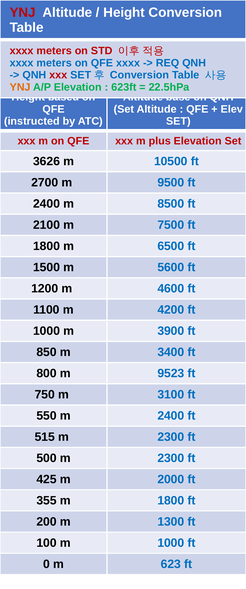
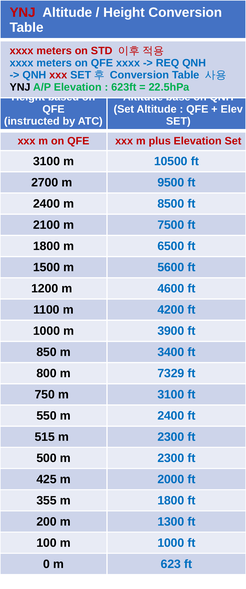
YNJ colour: orange -> black (20, 87)
3626: 3626 -> 3100 (47, 161)
9523: 9523 -> 7329 (171, 373)
